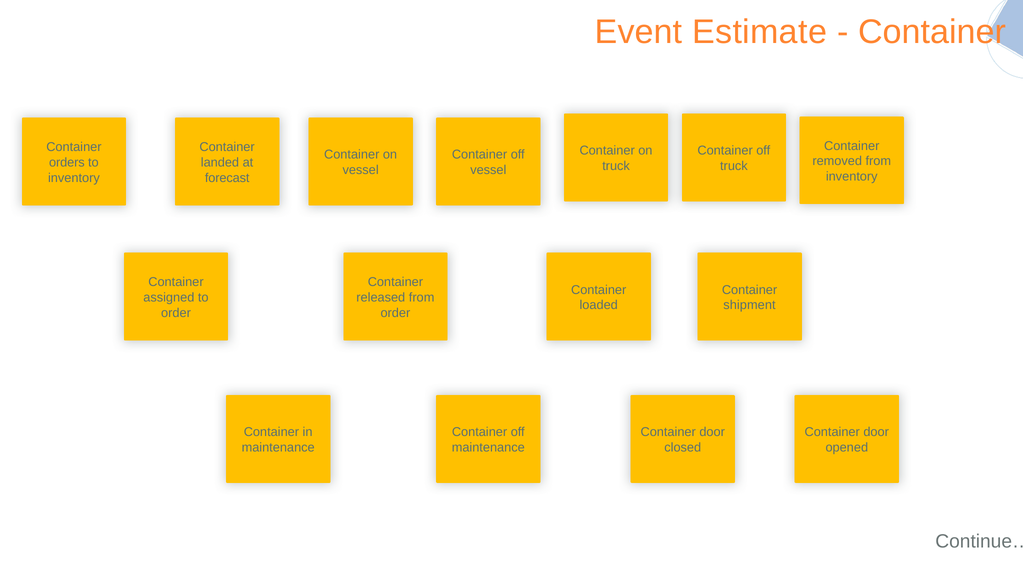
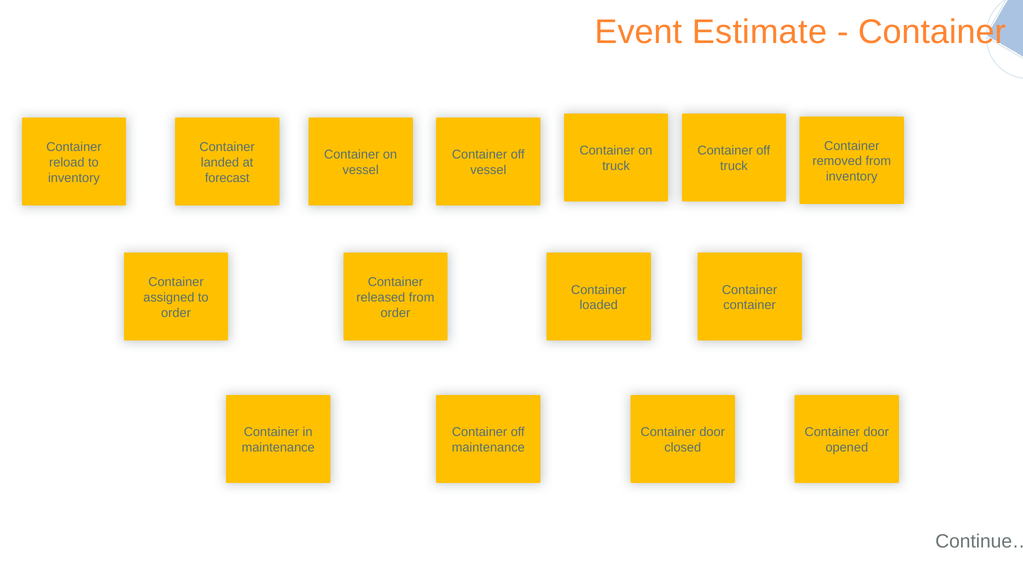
orders: orders -> reload (67, 162)
shipment: shipment -> container (750, 305)
